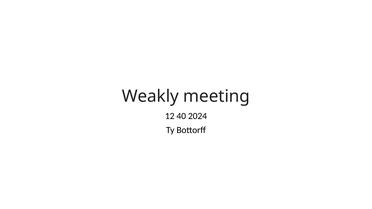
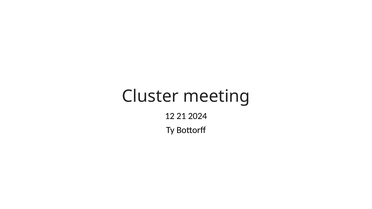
Weakly: Weakly -> Cluster (150, 96)
40: 40 -> 21 (181, 116)
